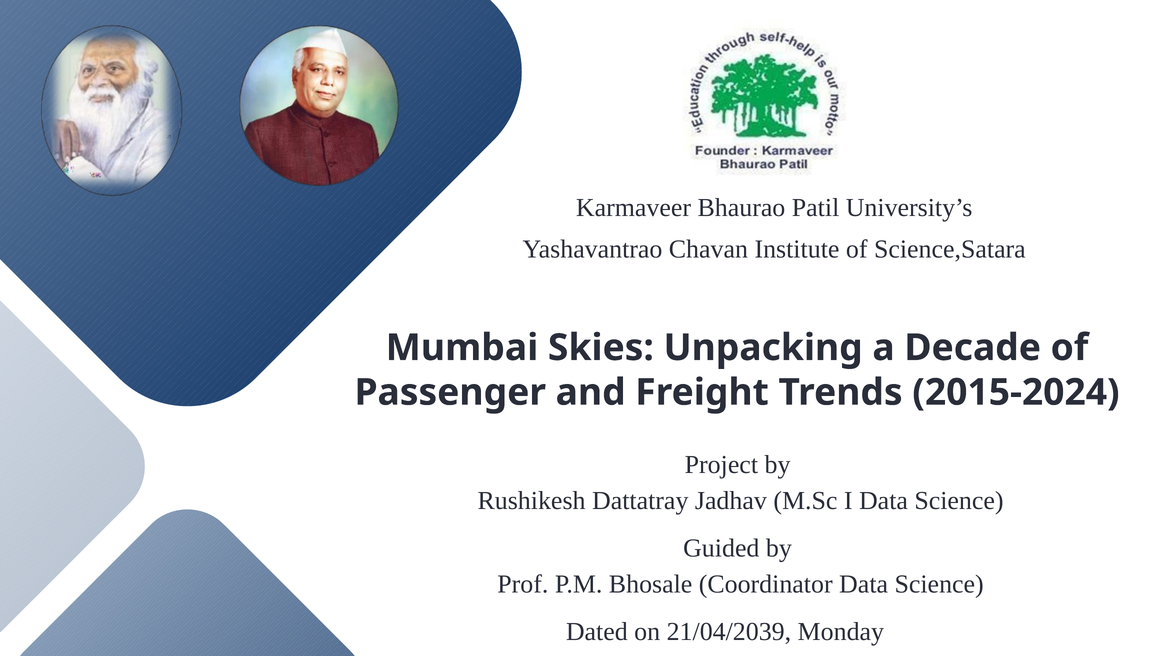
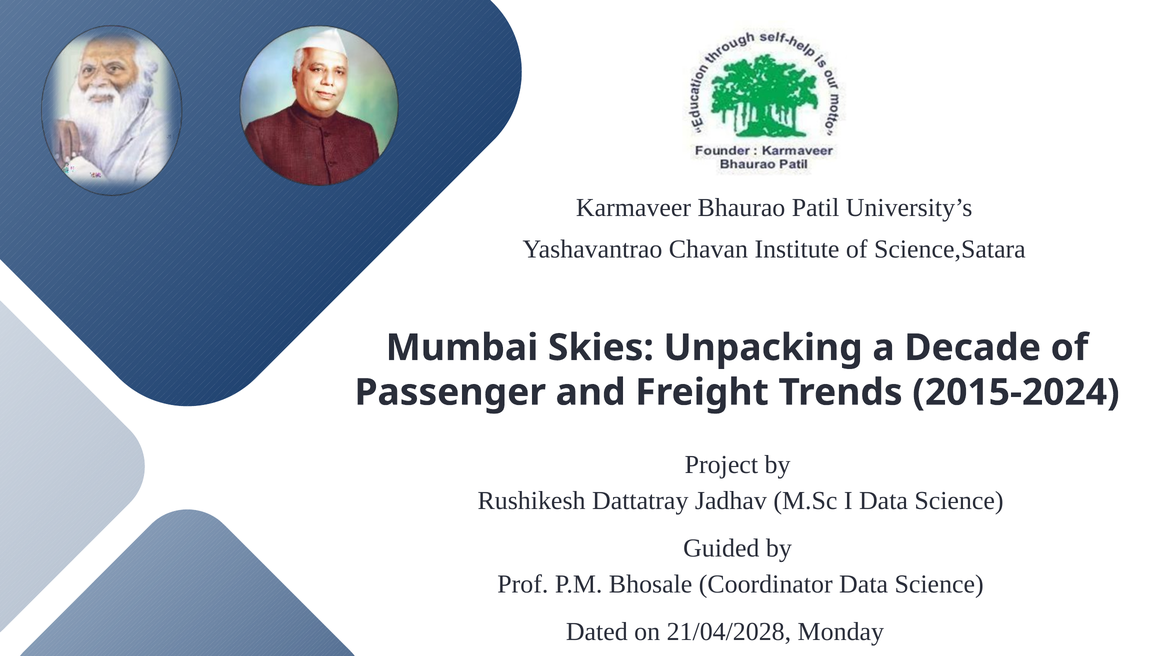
21/04/2039: 21/04/2039 -> 21/04/2028 (729, 632)
